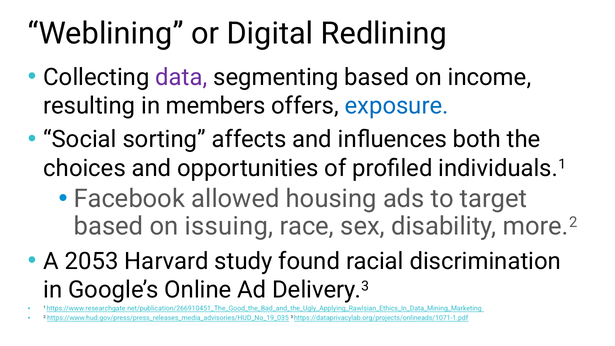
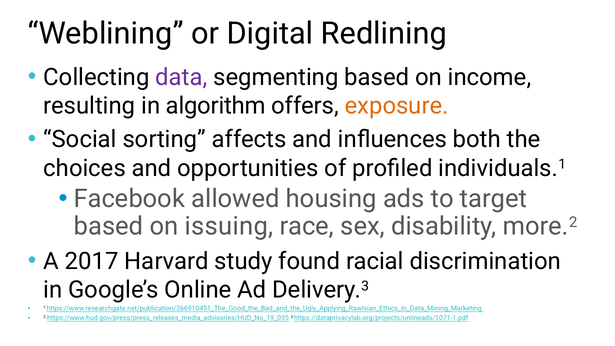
members: members -> algorithm (216, 106)
exposure colour: blue -> orange (397, 106)
2053: 2053 -> 2017 (92, 261)
